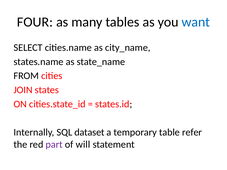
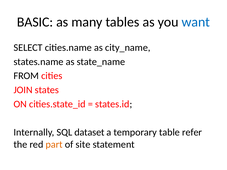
FOUR: FOUR -> BASIC (35, 22)
part colour: purple -> orange (54, 145)
will: will -> site (83, 145)
